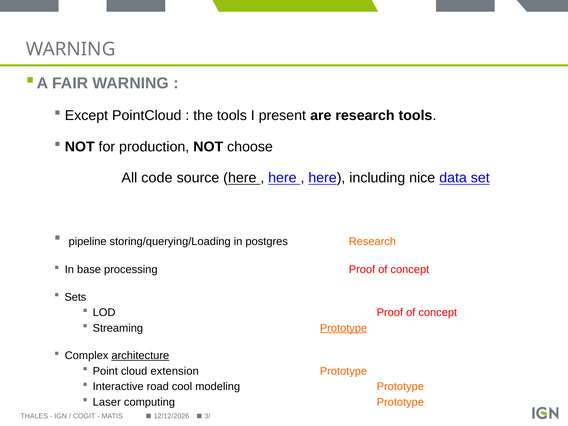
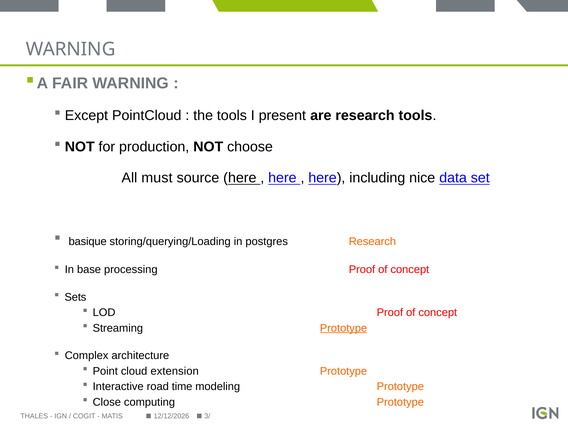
code: code -> must (157, 178)
pipeline: pipeline -> basique (88, 241)
architecture underline: present -> none (140, 356)
cool: cool -> time (182, 387)
Laser: Laser -> Close (107, 402)
